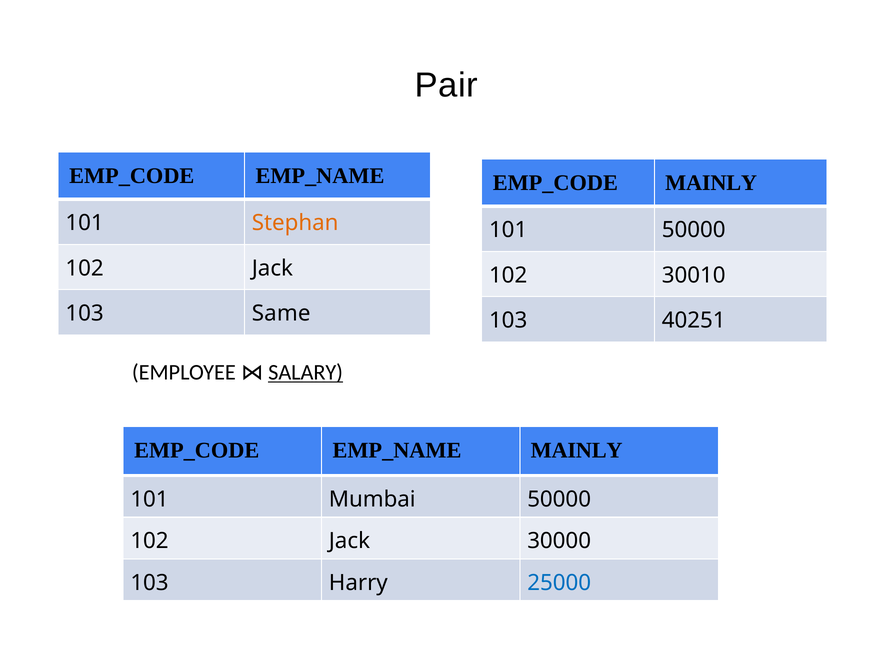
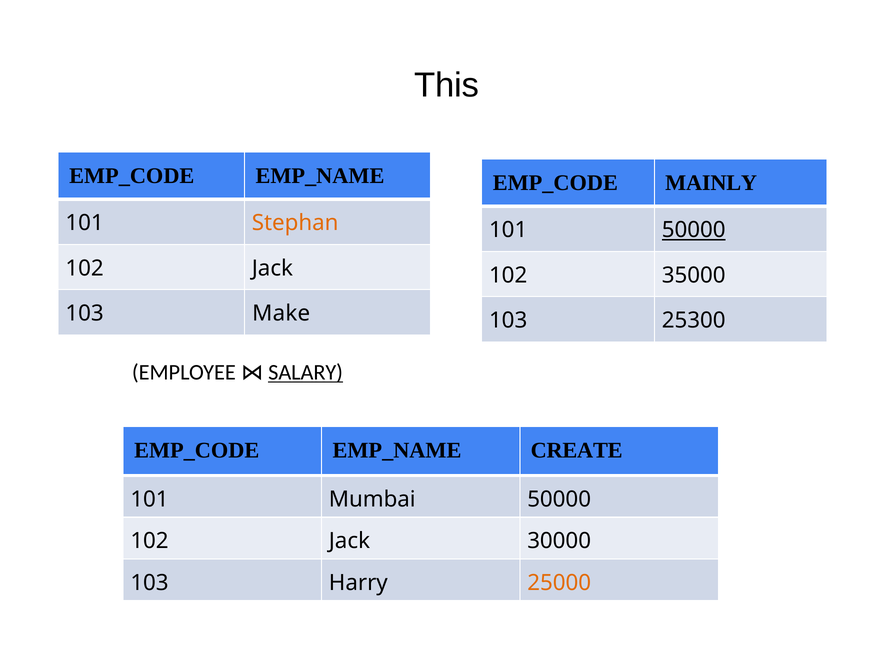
Pair: Pair -> This (447, 85)
50000 underline: none -> present (694, 230)
30010: 30010 -> 35000 (694, 275)
Same: Same -> Make (281, 313)
40251: 40251 -> 25300 (694, 320)
MAINLY: MAINLY -> CREATE (577, 450)
25000 colour: blue -> orange (559, 583)
